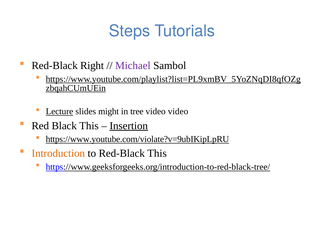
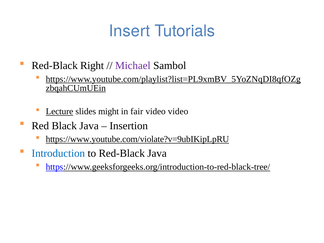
Steps: Steps -> Insert (129, 31)
tree: tree -> fair (137, 112)
Black This: This -> Java (89, 126)
Insertion underline: present -> none (129, 126)
Introduction colour: orange -> blue (58, 153)
Red-Black This: This -> Java (157, 153)
